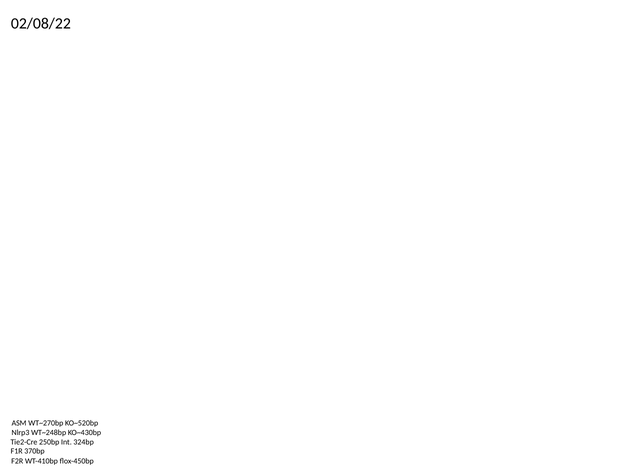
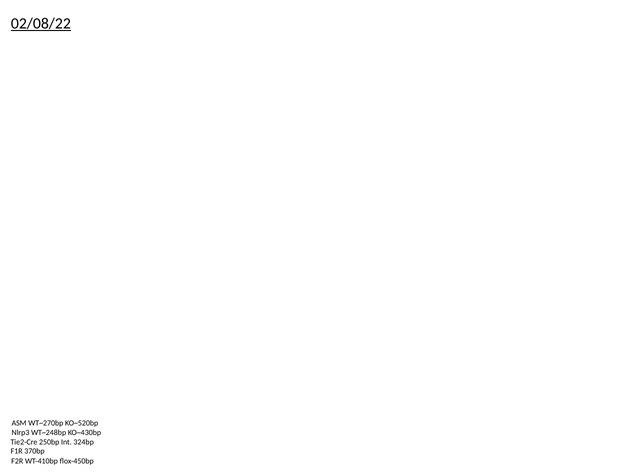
02/08/22 underline: none -> present (41, 24)
